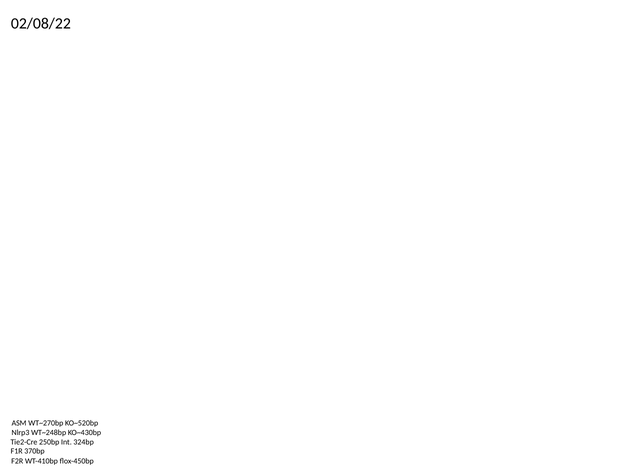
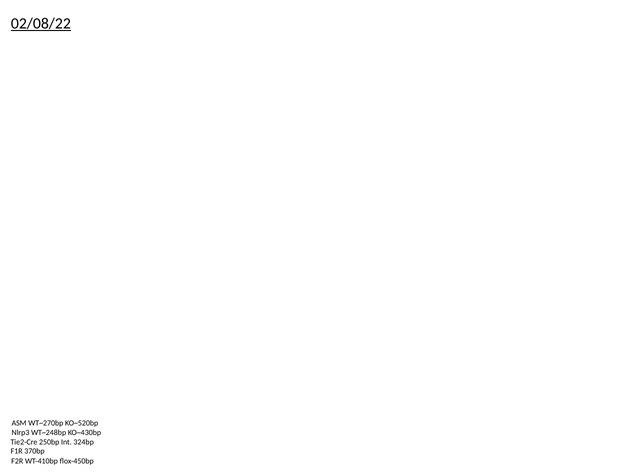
02/08/22 underline: none -> present (41, 24)
